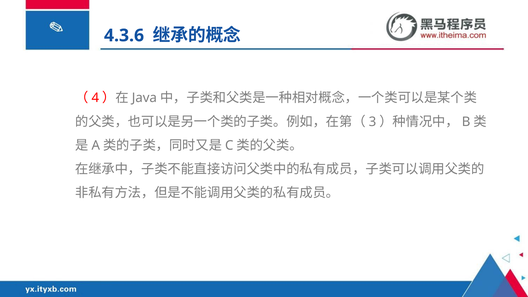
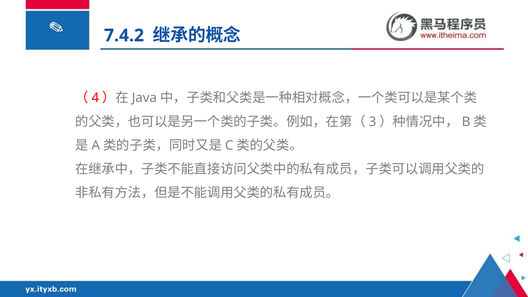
4.3.6: 4.3.6 -> 7.4.2 (124, 35)
